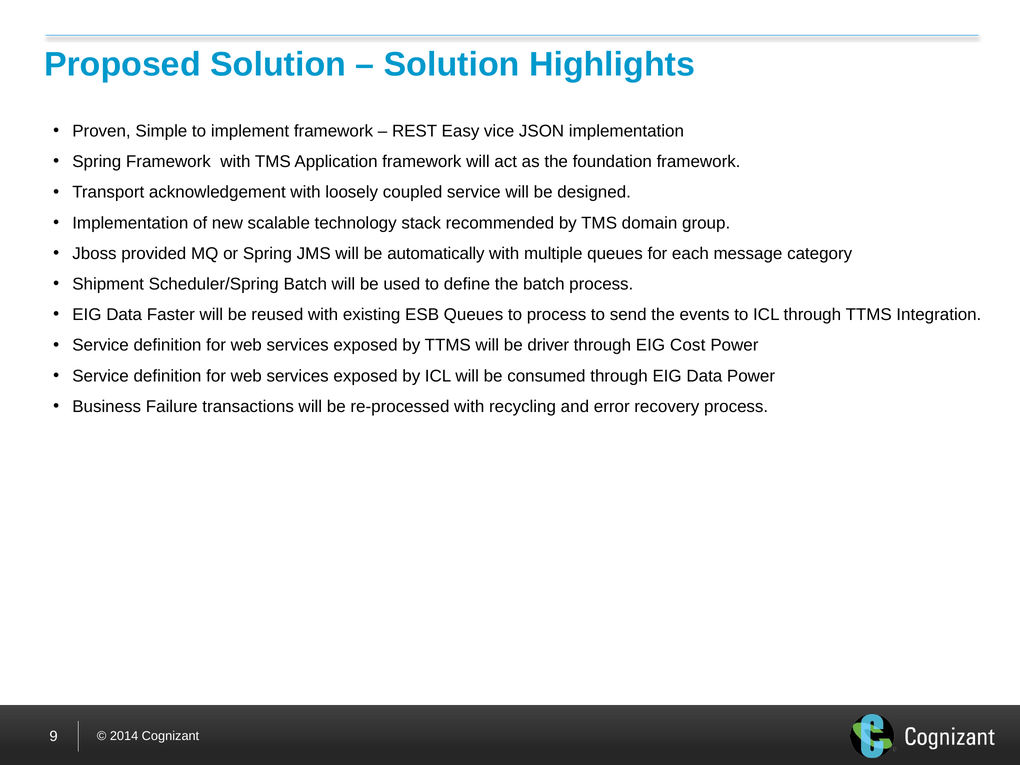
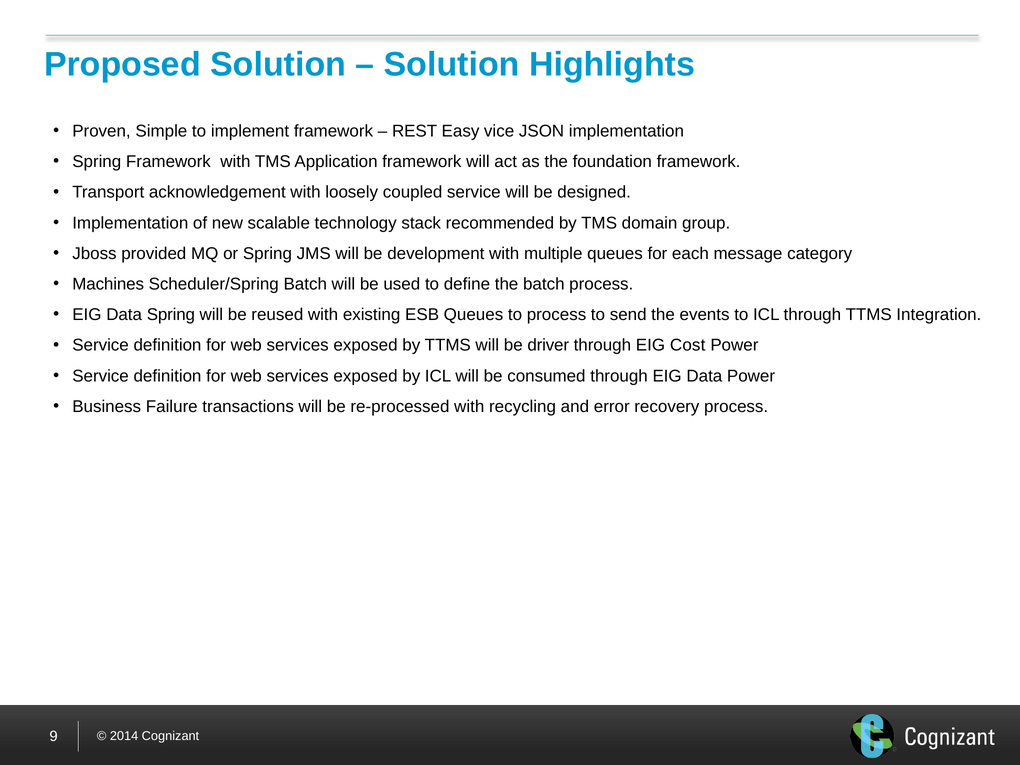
automatically: automatically -> development (436, 254)
Shipment: Shipment -> Machines (108, 284)
Data Faster: Faster -> Spring (171, 315)
